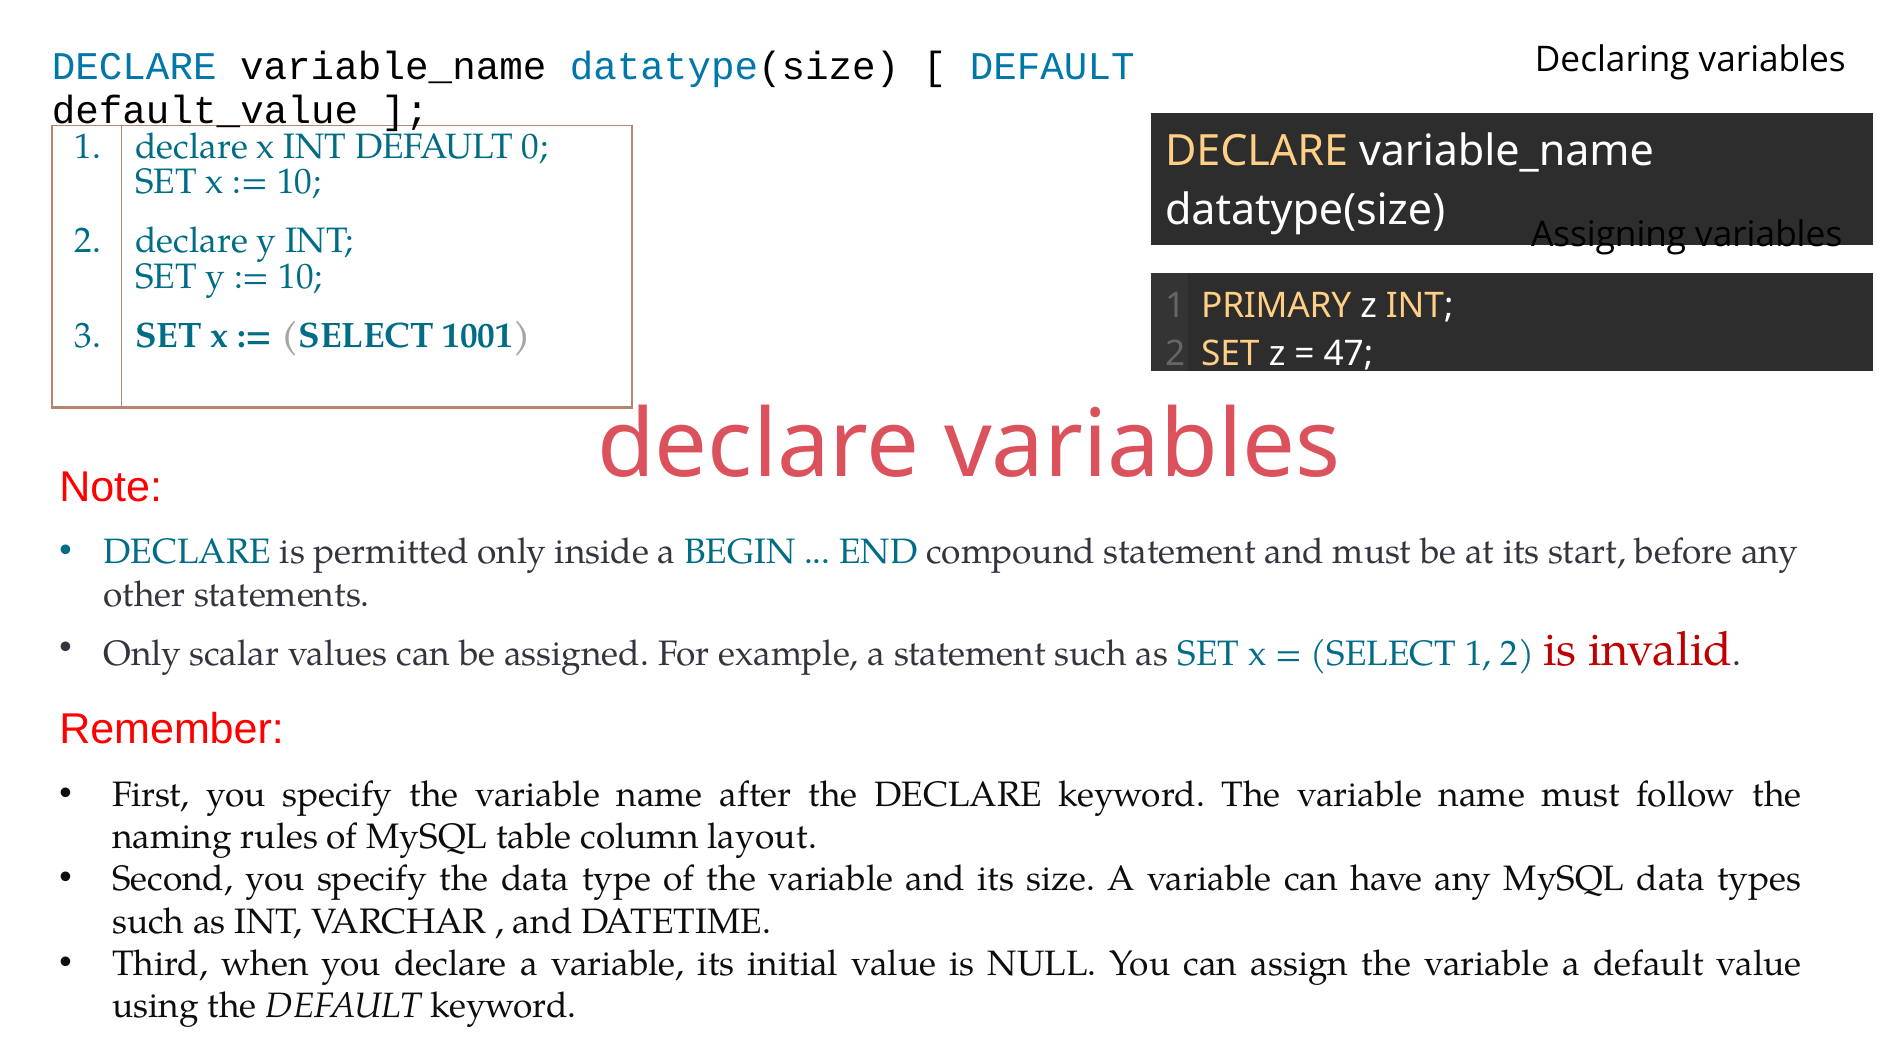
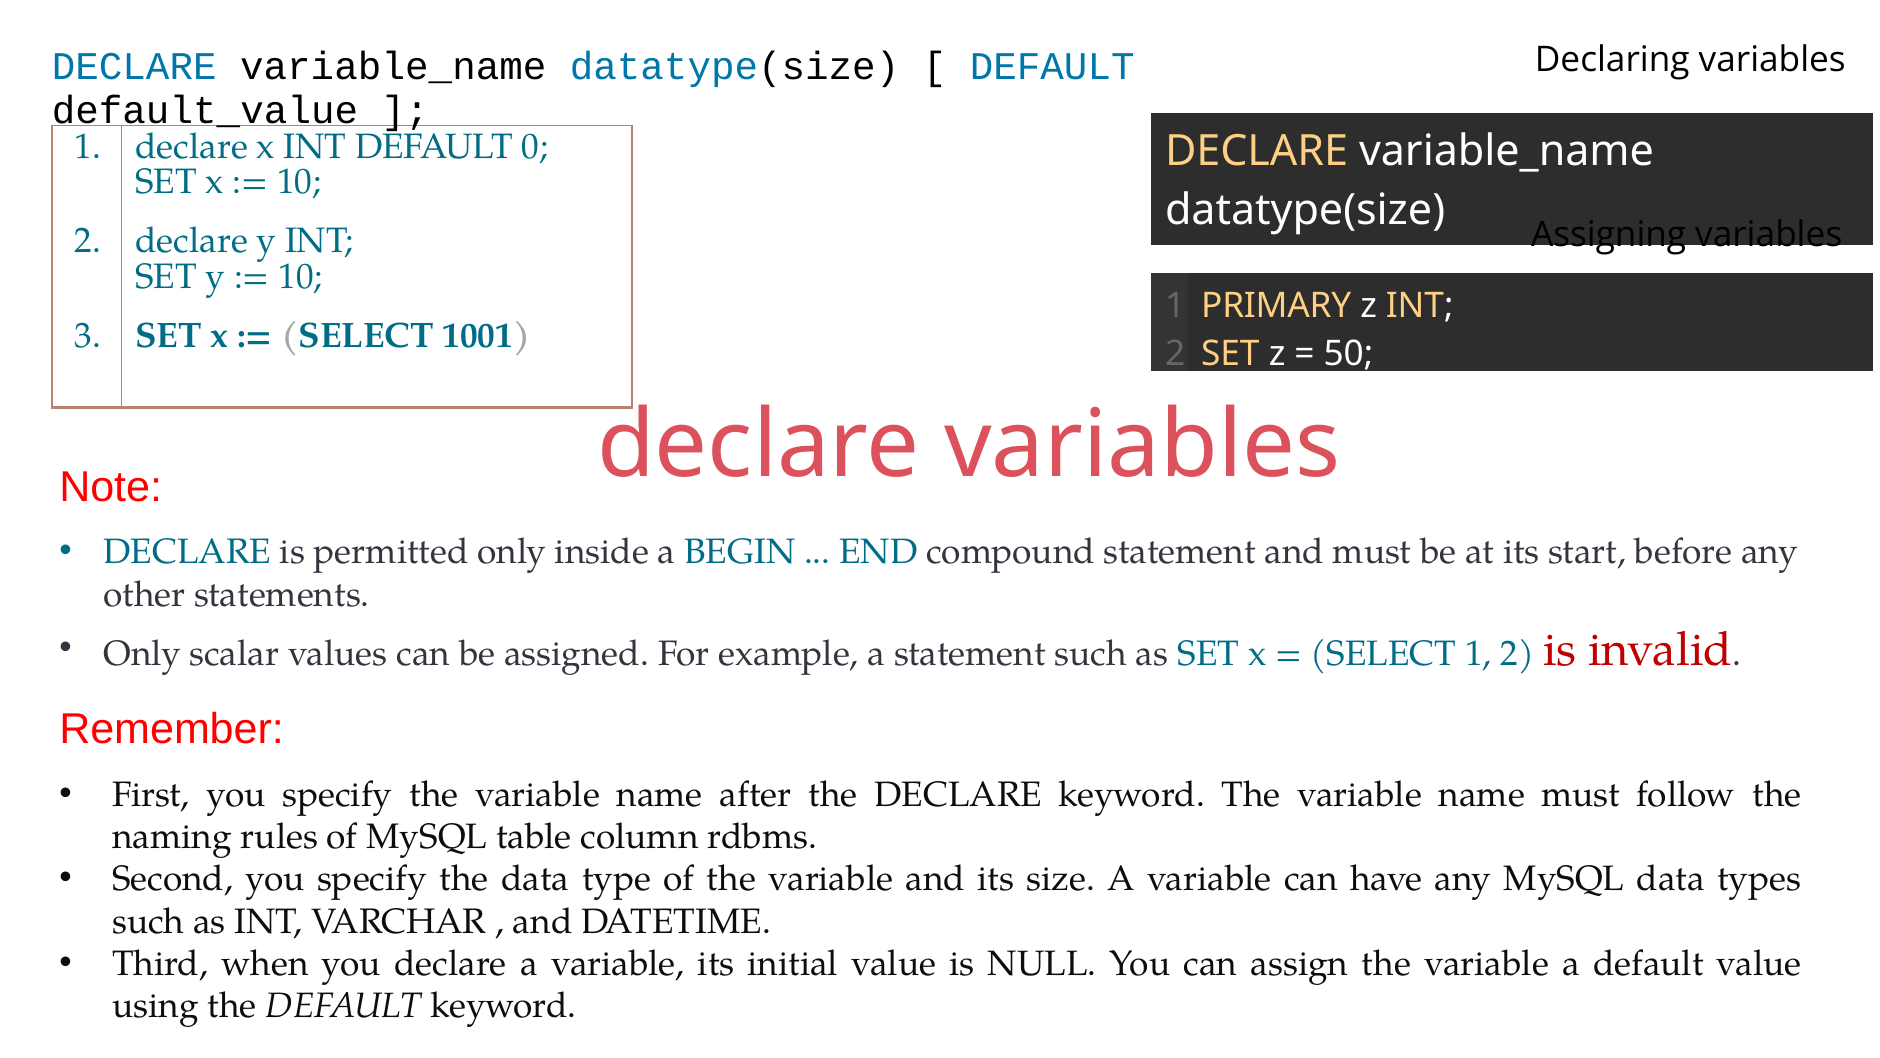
47: 47 -> 50 (1348, 353)
layout: layout -> rdbms (762, 836)
